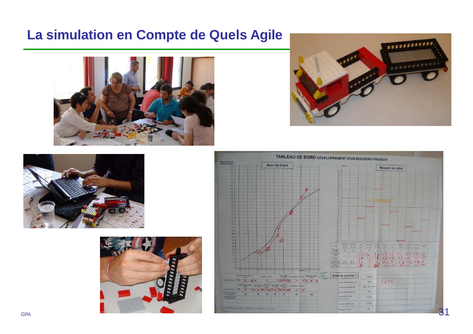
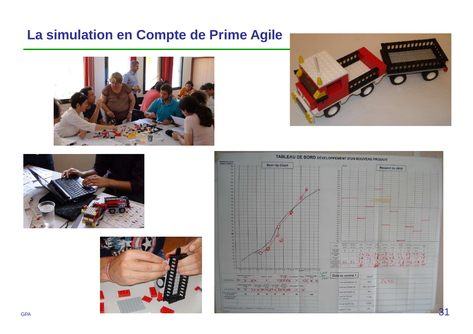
Quels: Quels -> Prime (228, 35)
